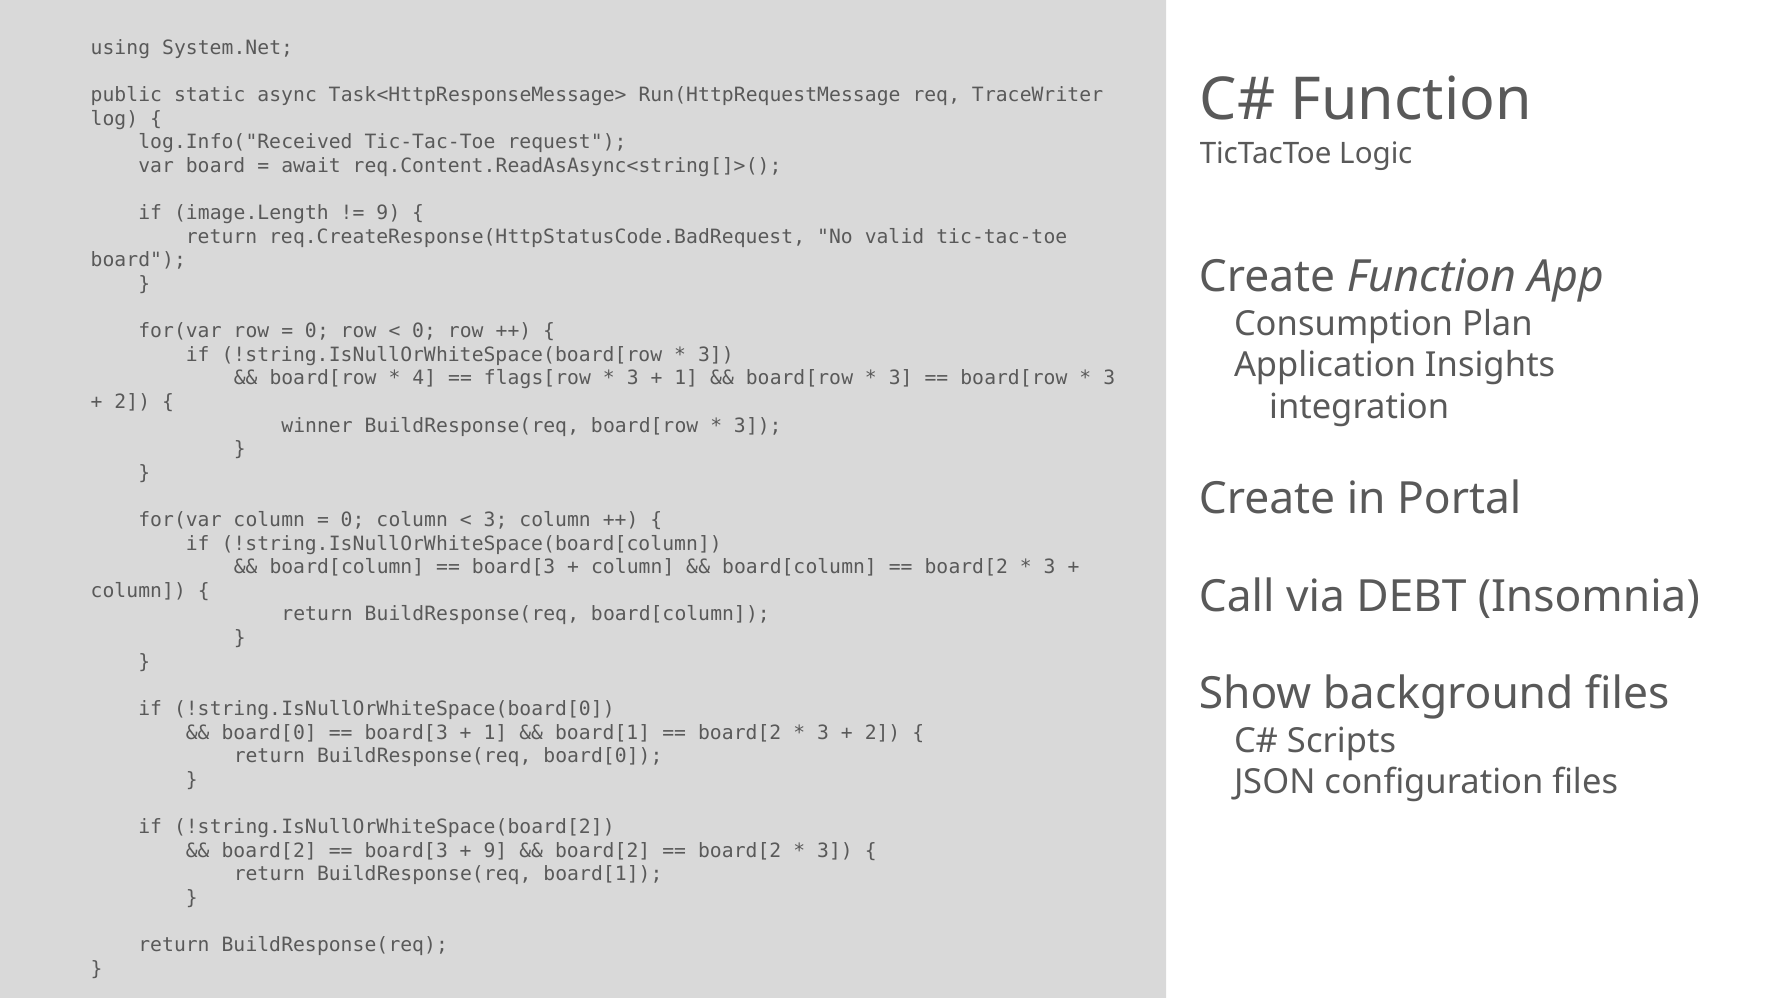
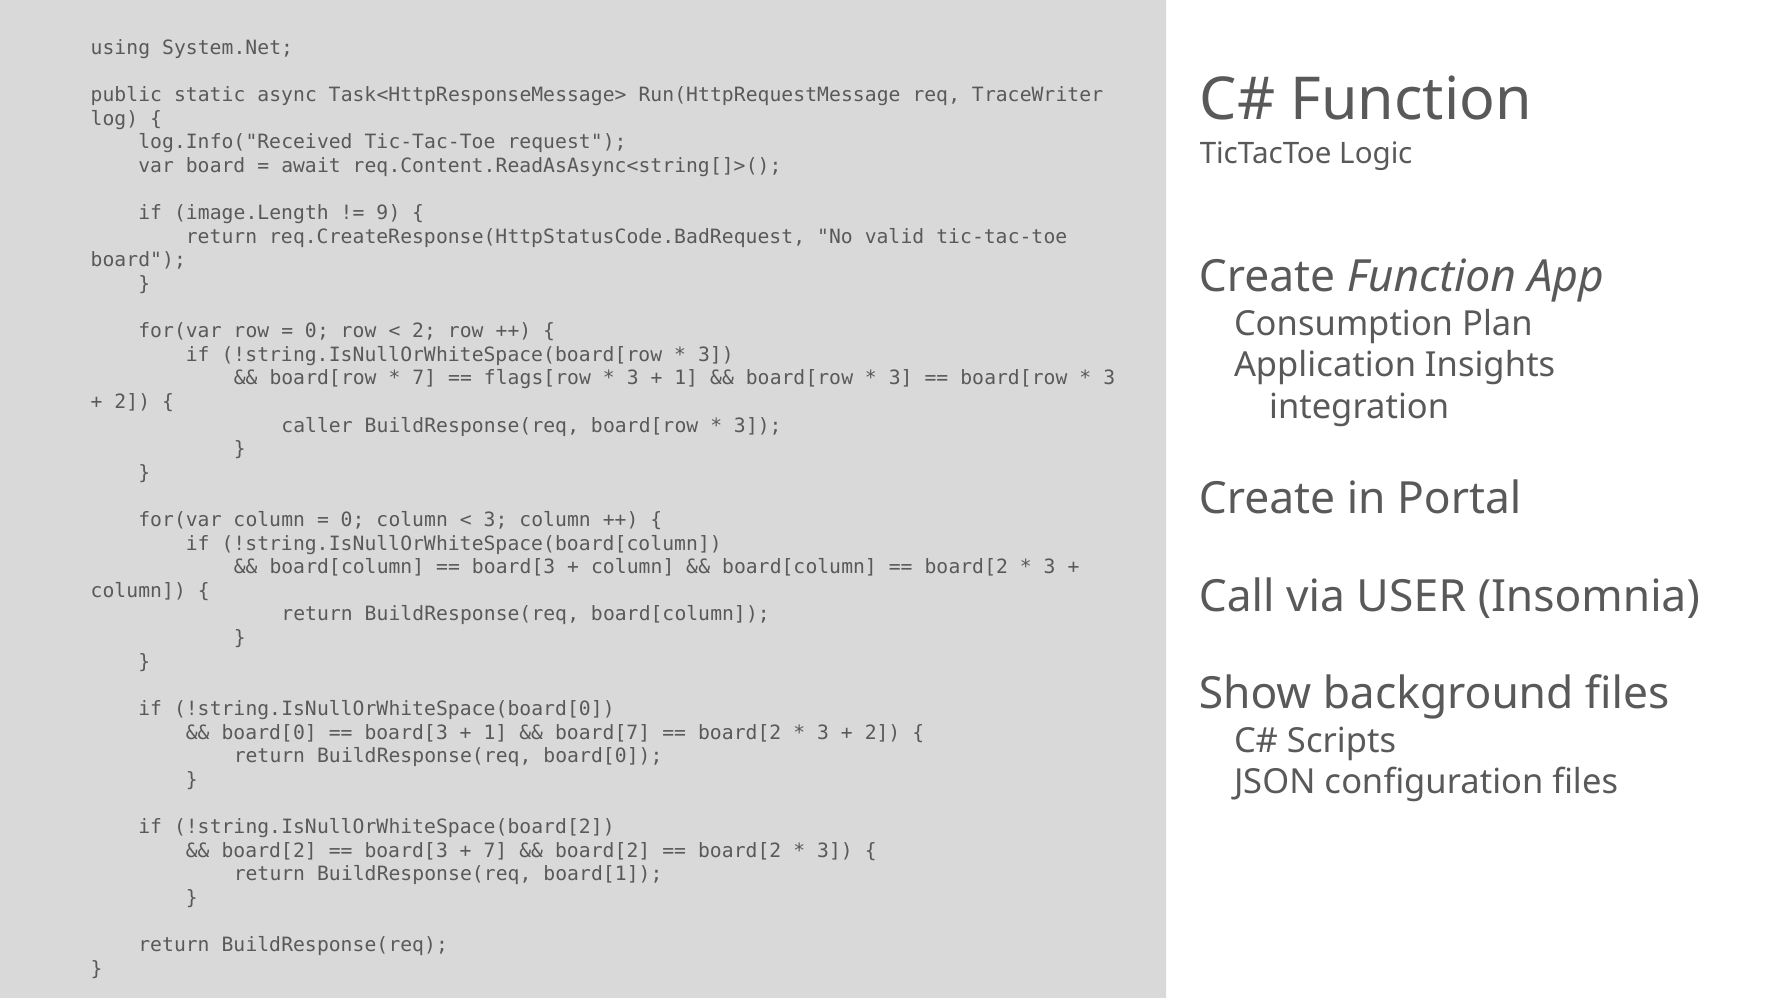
0: 0 -> 2 (424, 331)
4: 4 -> 7 (424, 378)
winner: winner -> caller (317, 426)
DEBT: DEBT -> USER (1411, 597)
board[1: board[1 -> board[7 (603, 732)
9: 9 -> 7 (495, 850)
